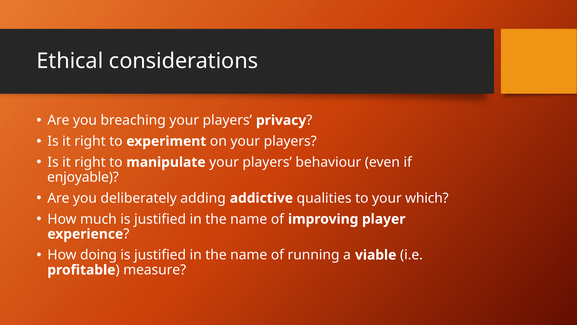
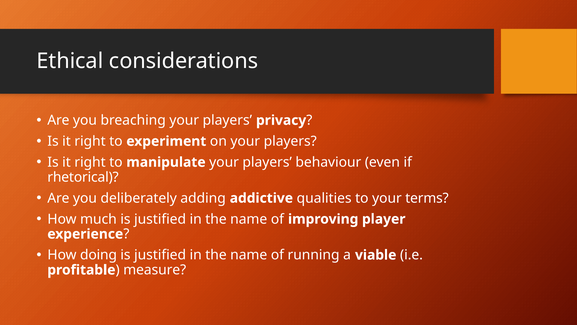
enjoyable: enjoyable -> rhetorical (83, 177)
which: which -> terms (427, 198)
